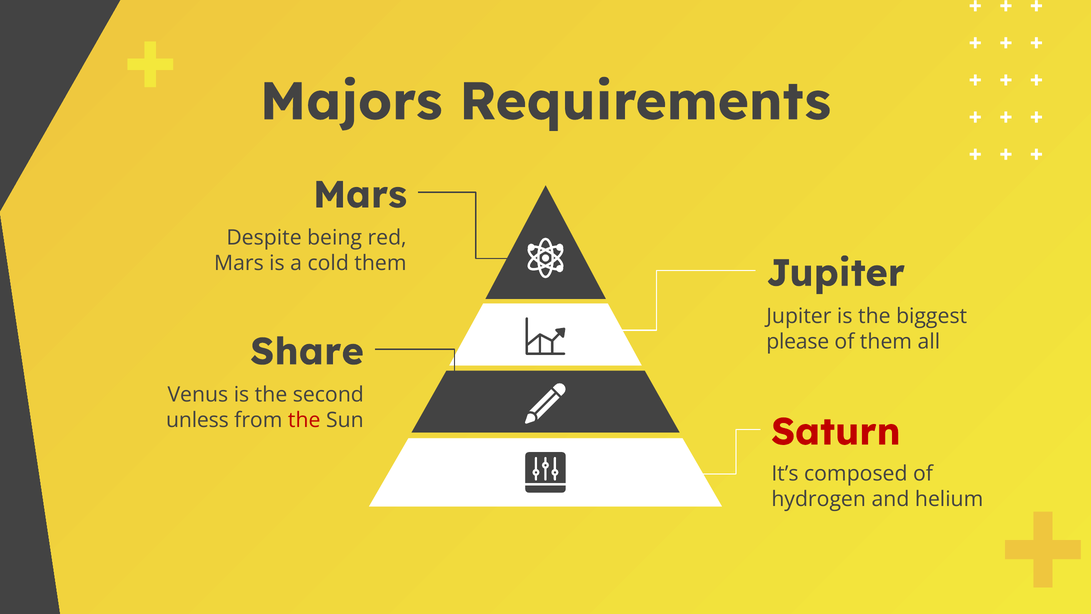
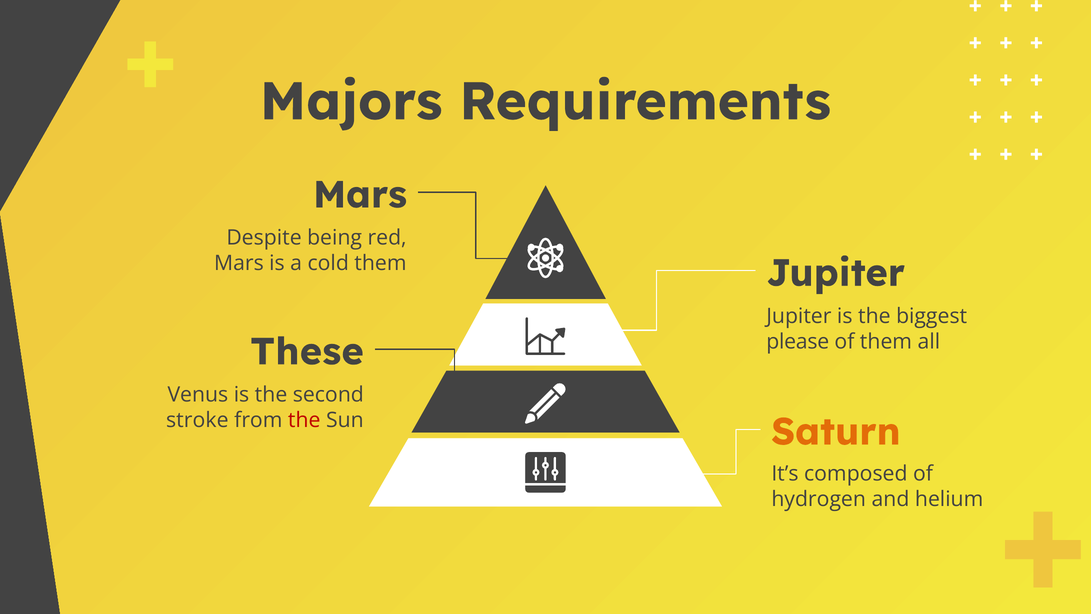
Share: Share -> These (307, 352)
unless: unless -> stroke (197, 420)
Saturn colour: red -> orange (836, 432)
